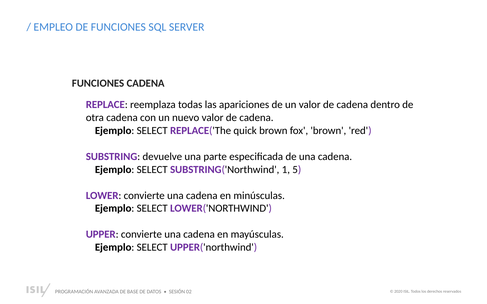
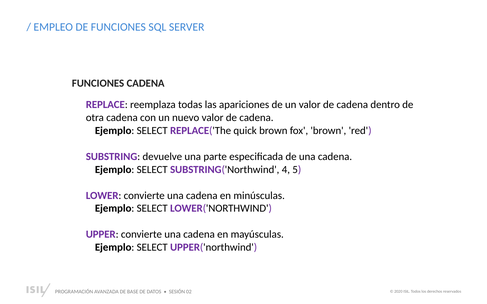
1: 1 -> 4 (286, 170)
